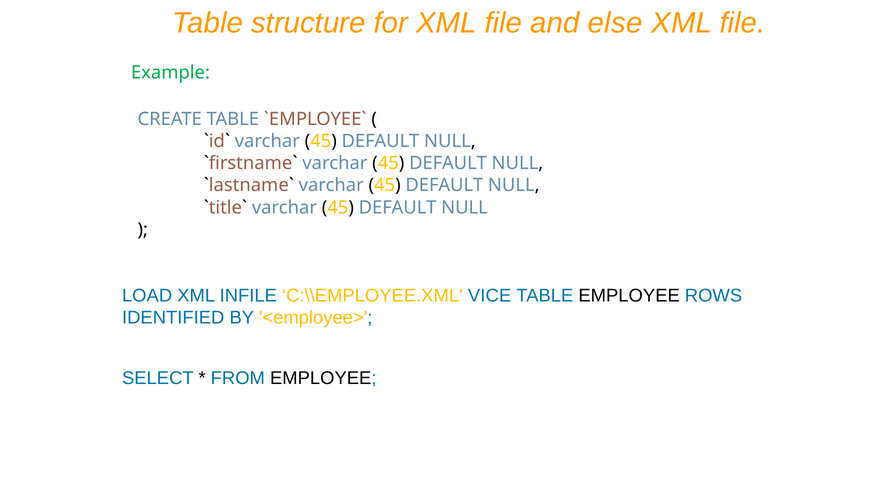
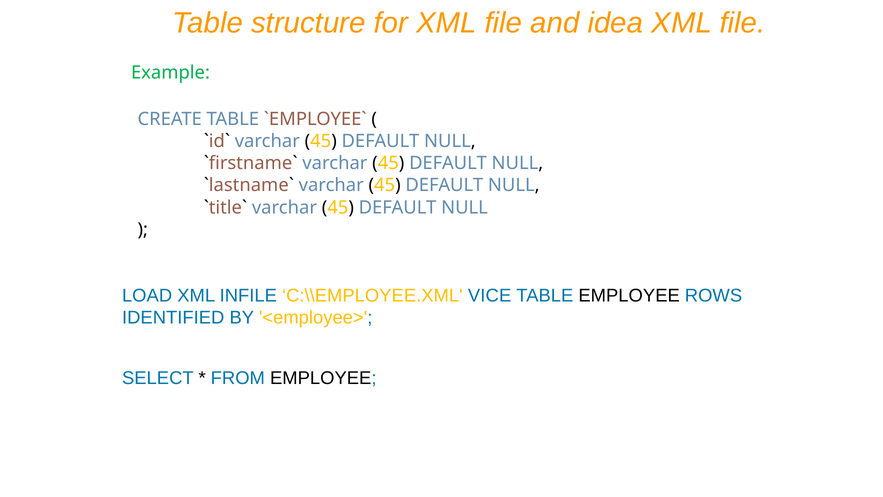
else: else -> idea (615, 23)
